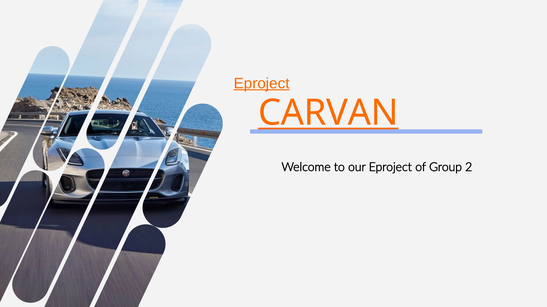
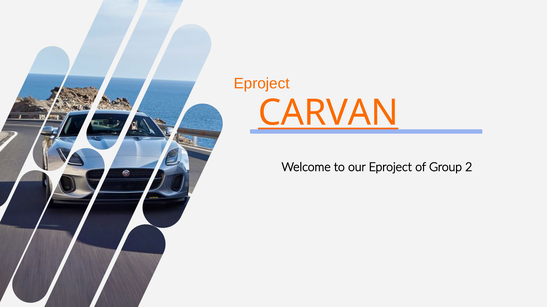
Eproject underline: present -> none (262, 84)
